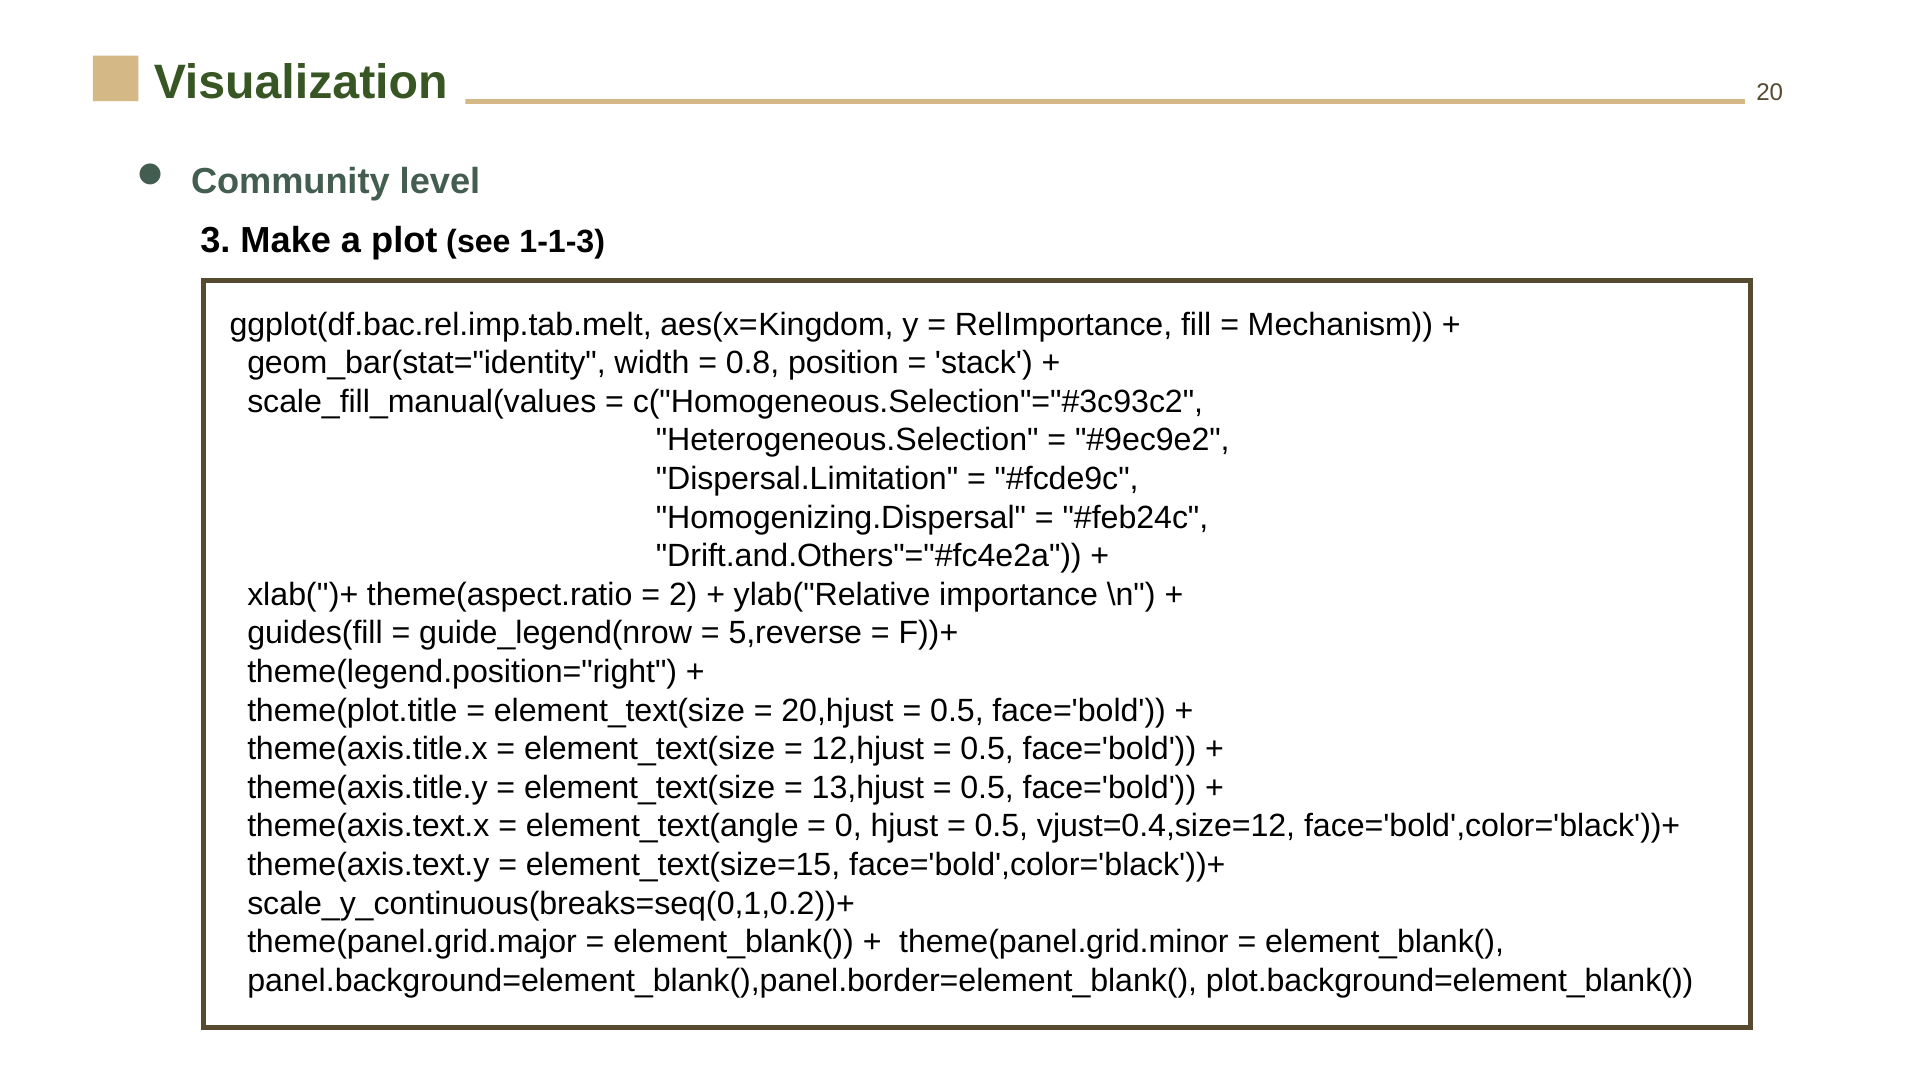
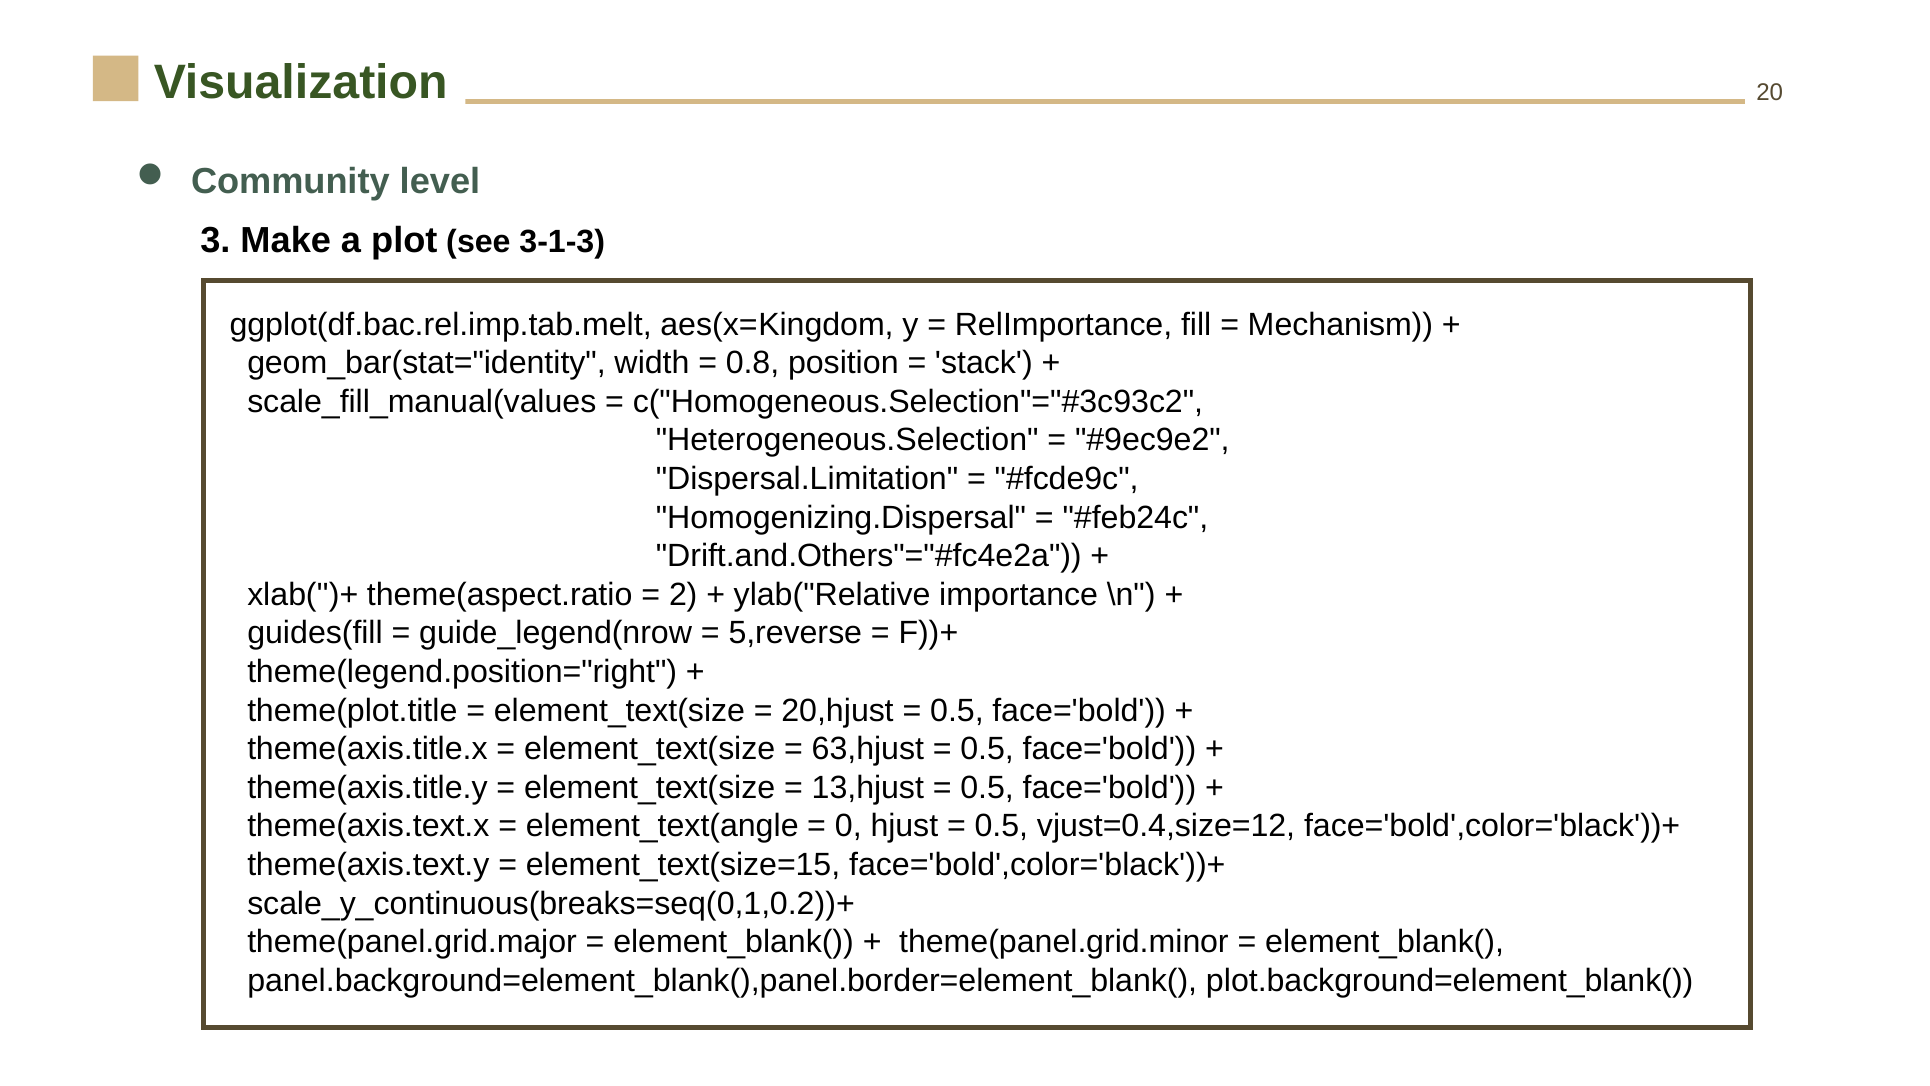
1-1-3: 1-1-3 -> 3-1-3 (562, 241)
12,hjust: 12,hjust -> 63,hjust (868, 749)
